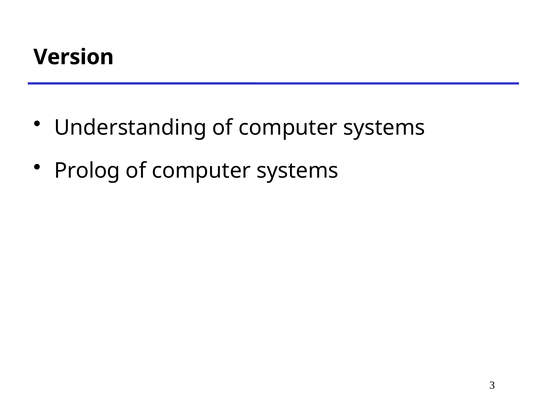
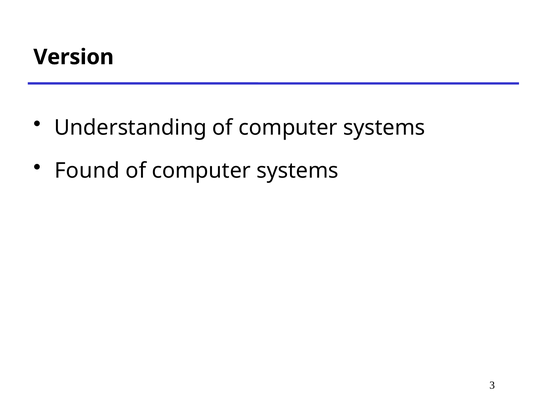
Prolog: Prolog -> Found (87, 171)
